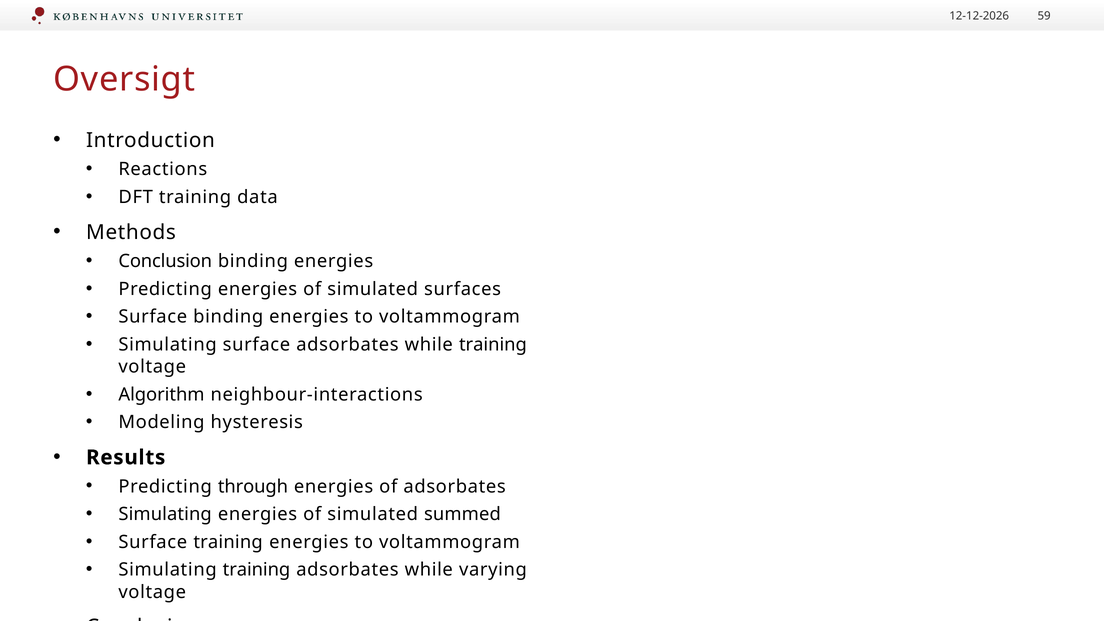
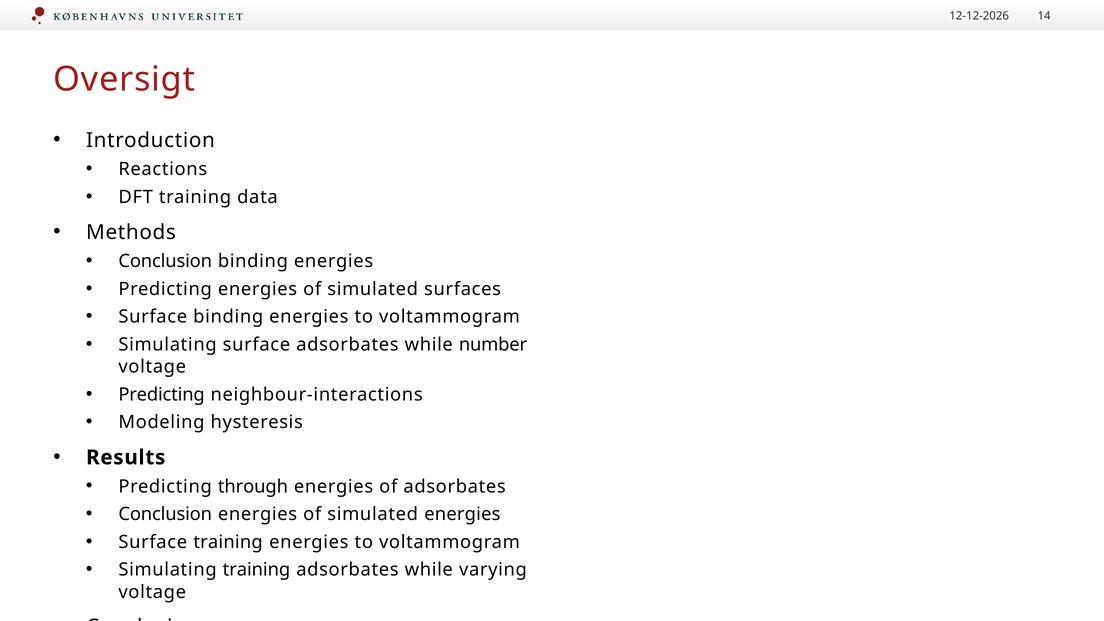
59: 59 -> 14 (1044, 16)
while training: training -> number (493, 345)
Algorithm: Algorithm -> Predicting (162, 395)
Simulating: Simulating -> Conclusion (165, 514)
simulated summed: summed -> energies (462, 514)
